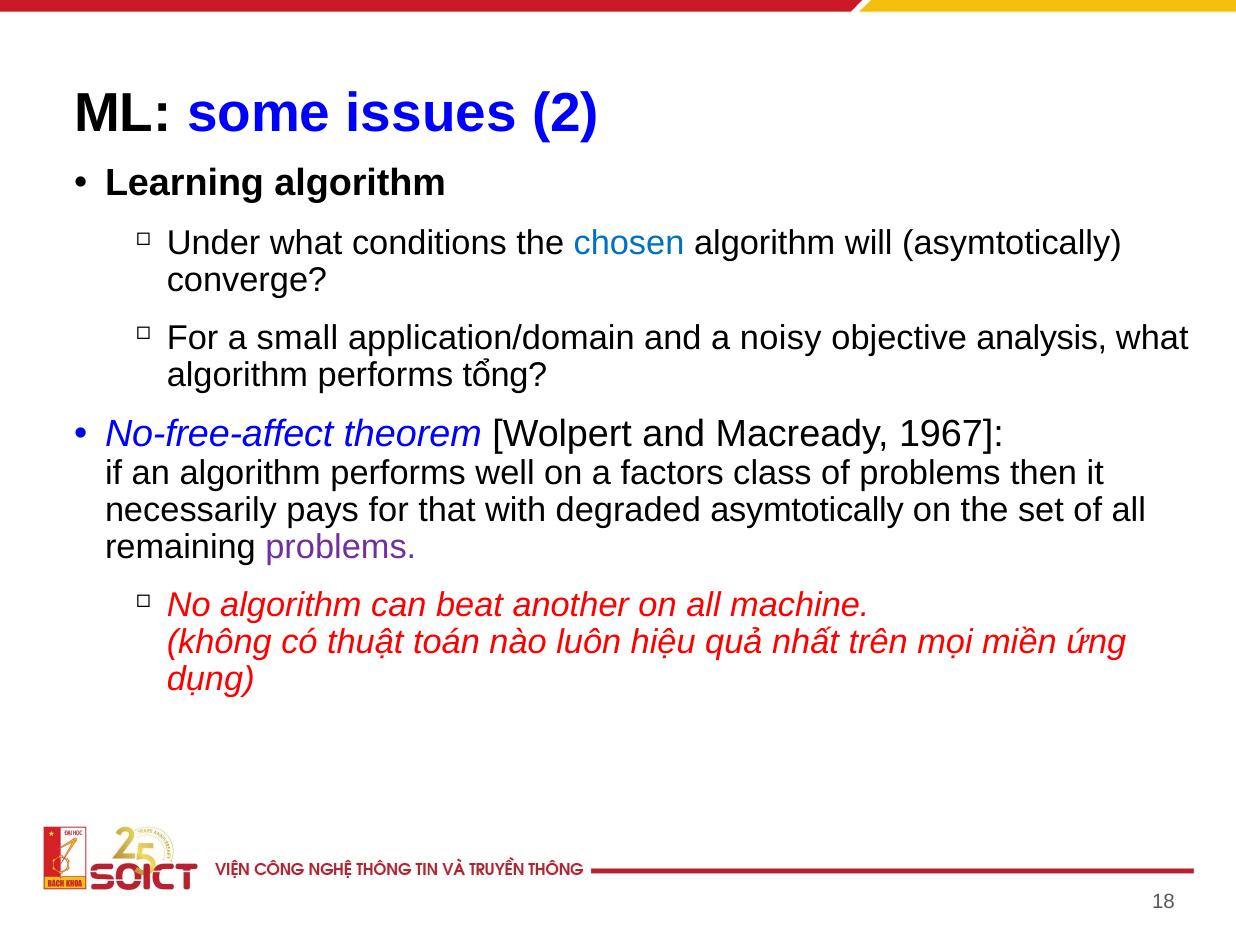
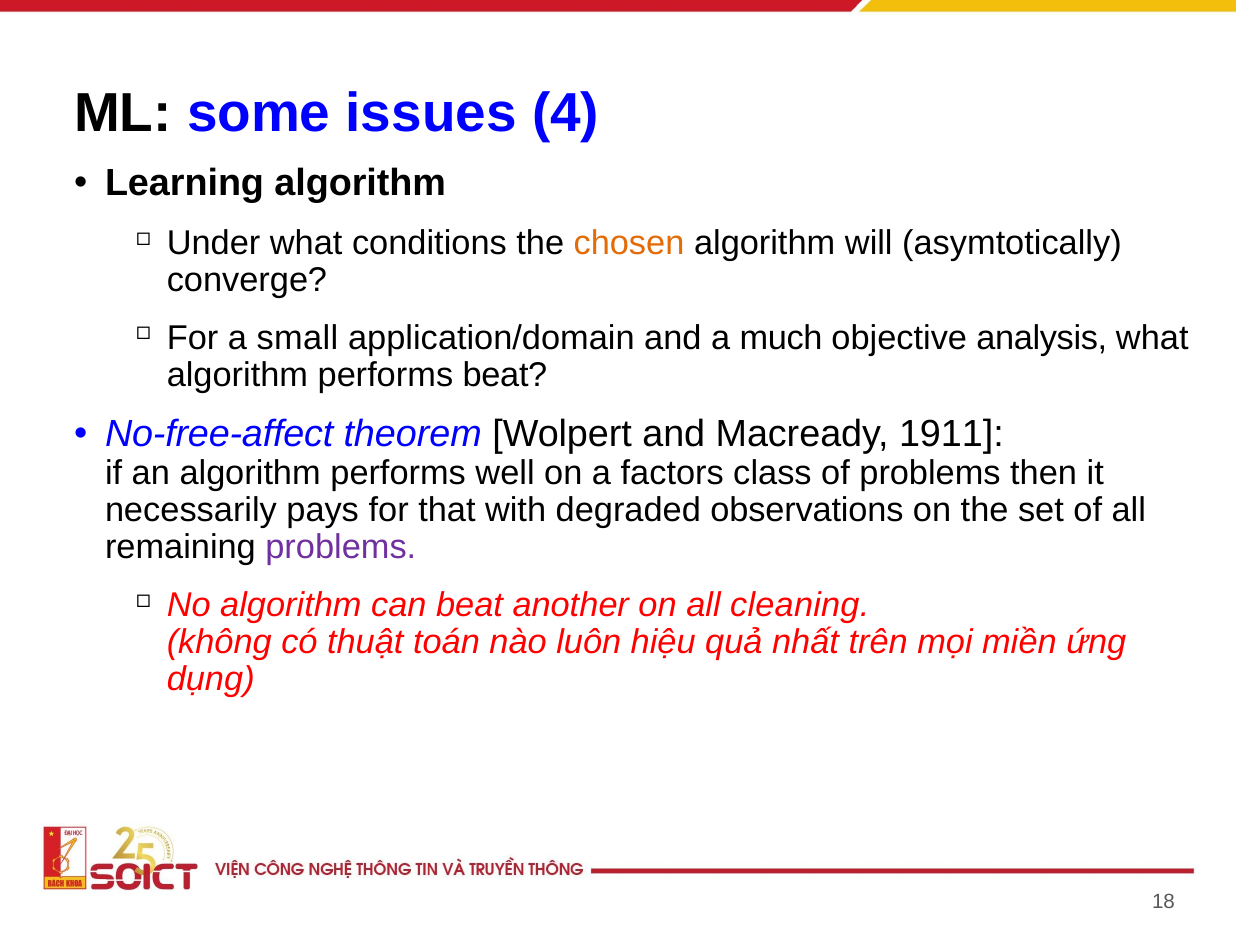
2: 2 -> 4 (566, 113)
chosen colour: blue -> orange (629, 243)
noisy: noisy -> much (781, 338)
performs tổng: tổng -> beat (505, 375)
1967: 1967 -> 1911 (951, 434)
degraded asymtotically: asymtotically -> observations (807, 511)
machine: machine -> cleaning (800, 605)
